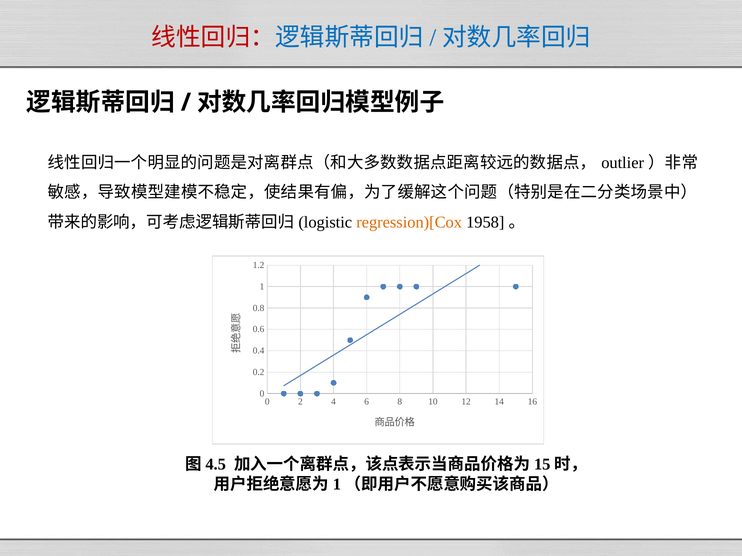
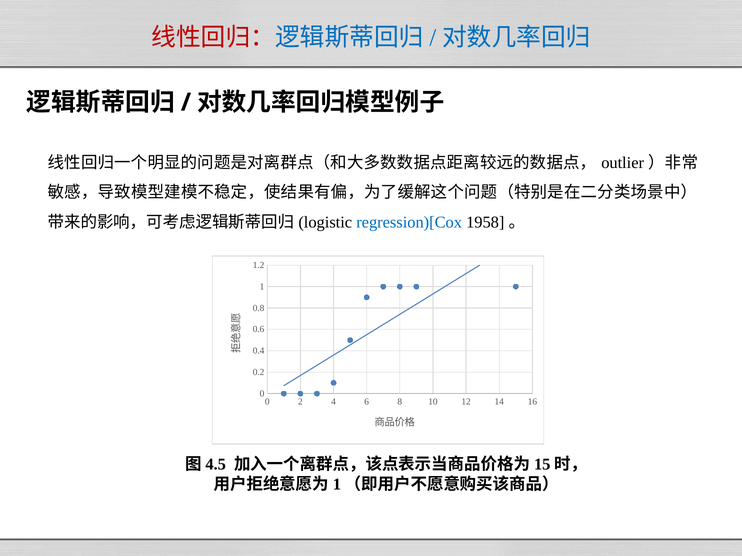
regression)[Cox colour: orange -> blue (409, 222)
